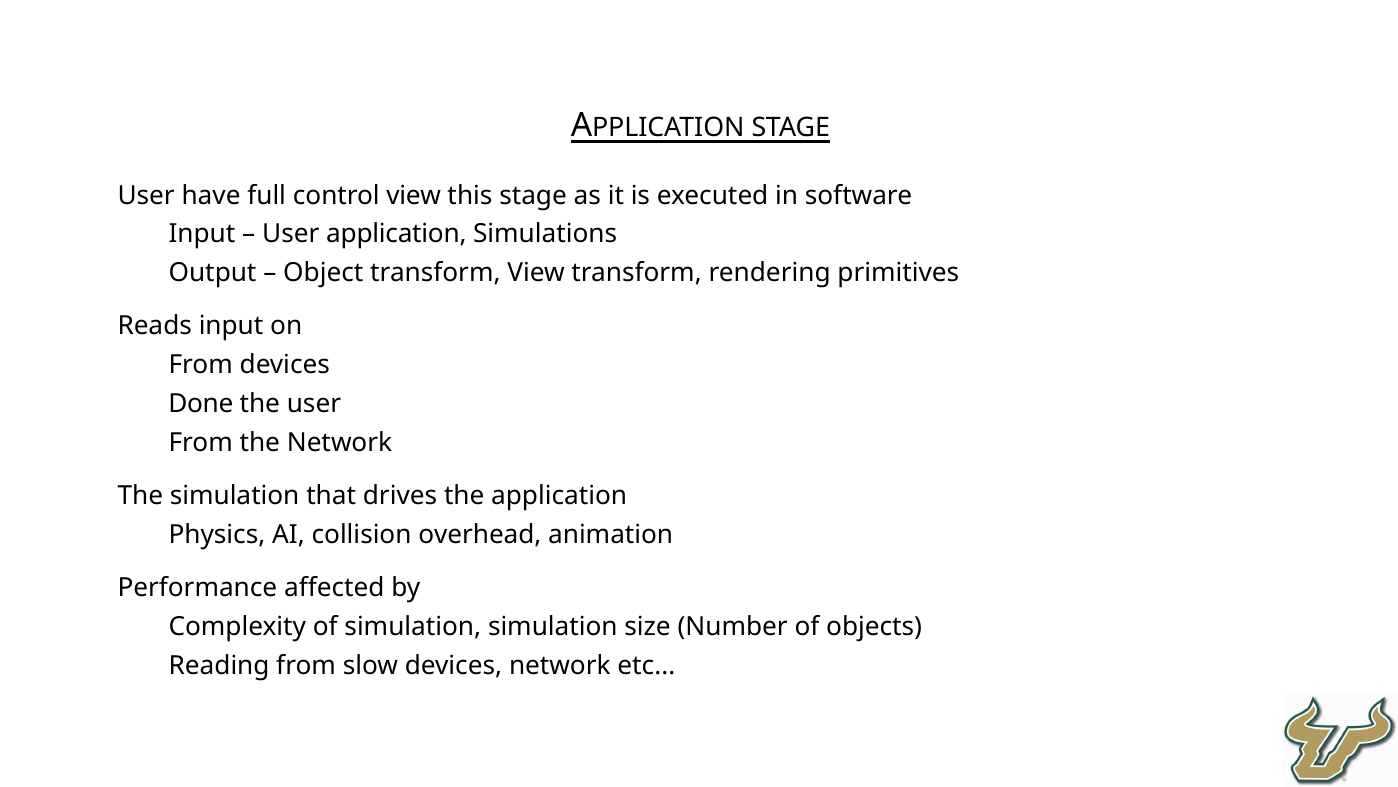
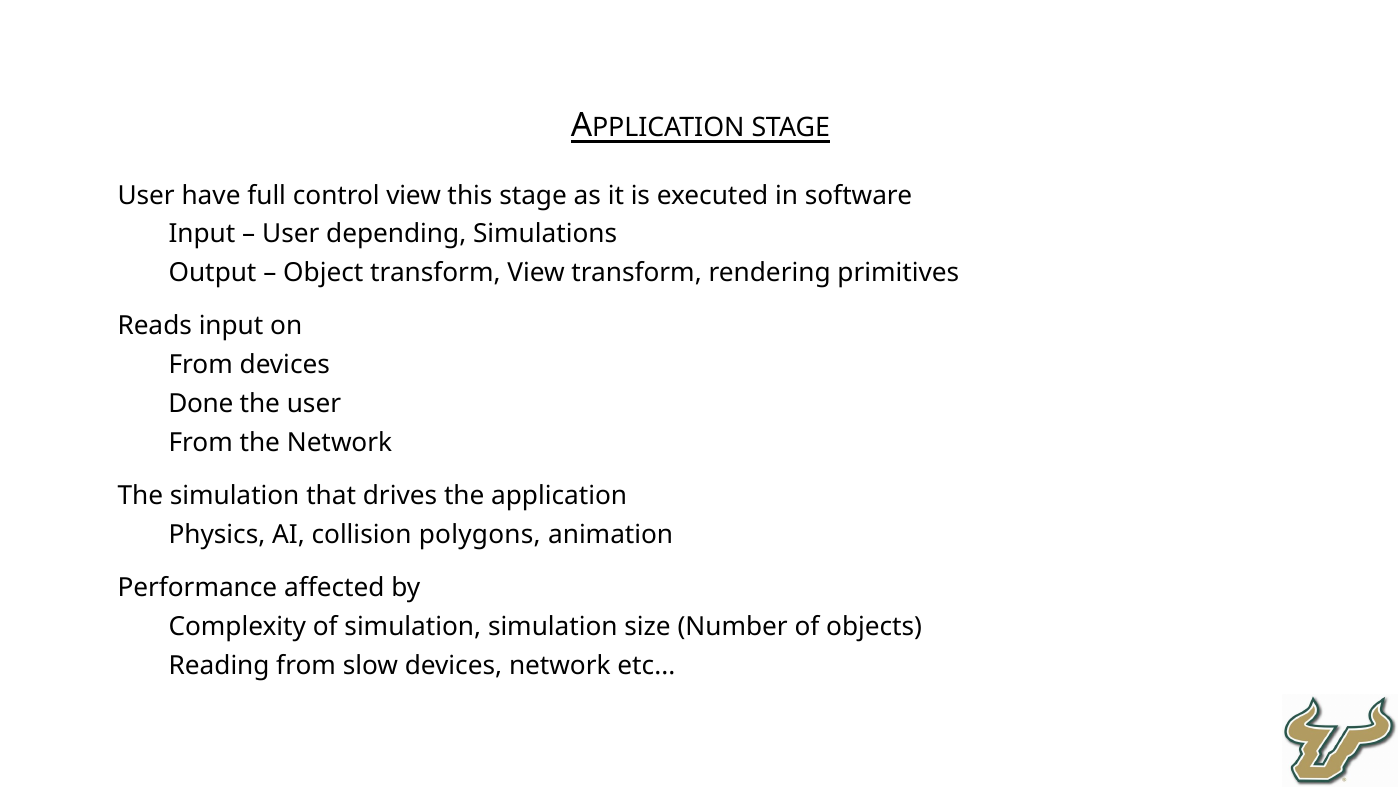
User application: application -> depending (396, 234)
overhead: overhead -> polygons (480, 534)
